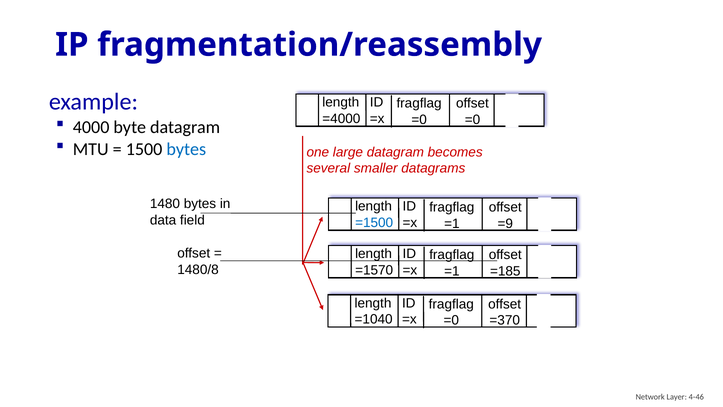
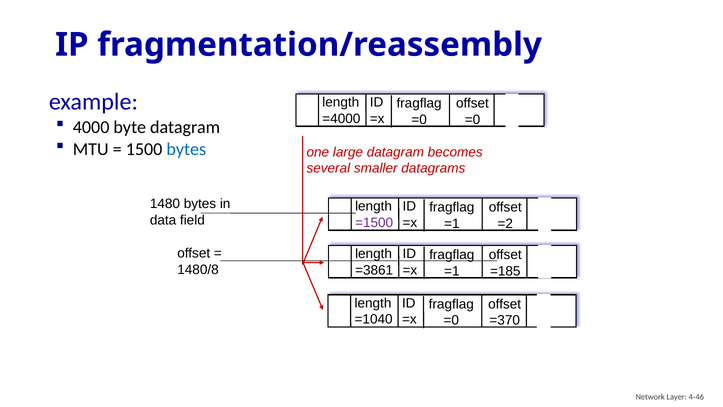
=1500 colour: blue -> purple (374, 222)
=9: =9 -> =2 (505, 224)
=1570: =1570 -> =3861 (374, 270)
